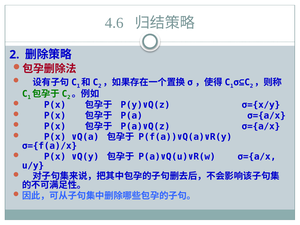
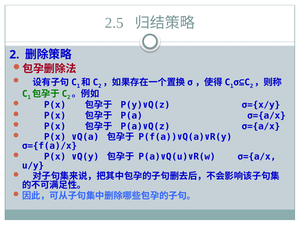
4.6: 4.6 -> 2.5 (114, 23)
